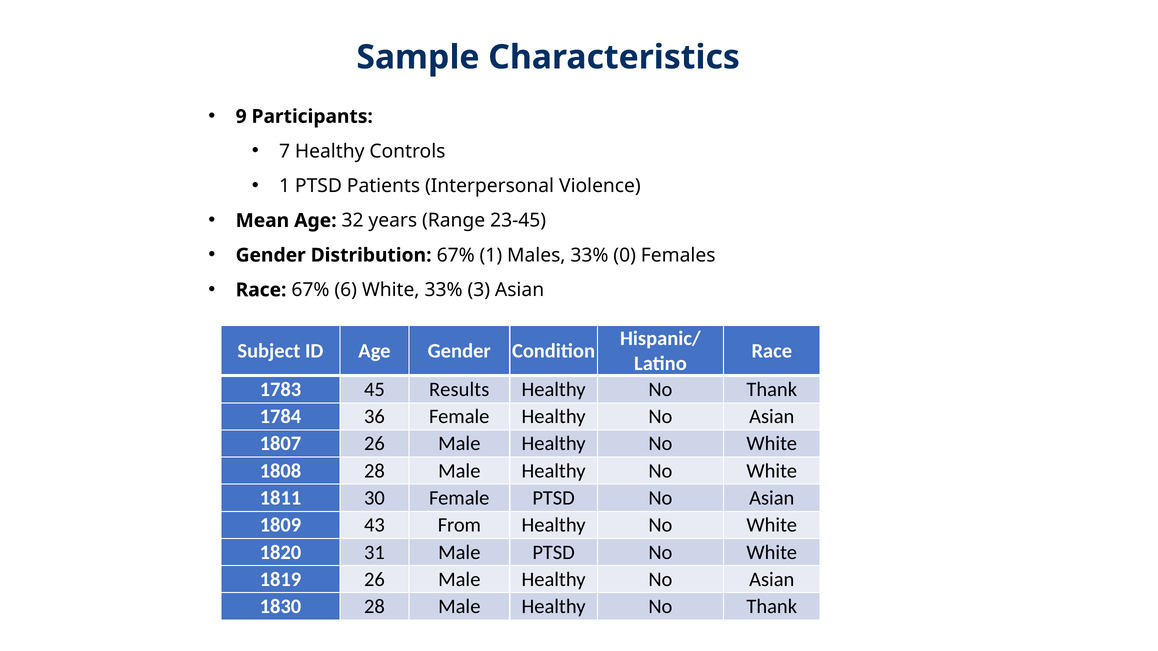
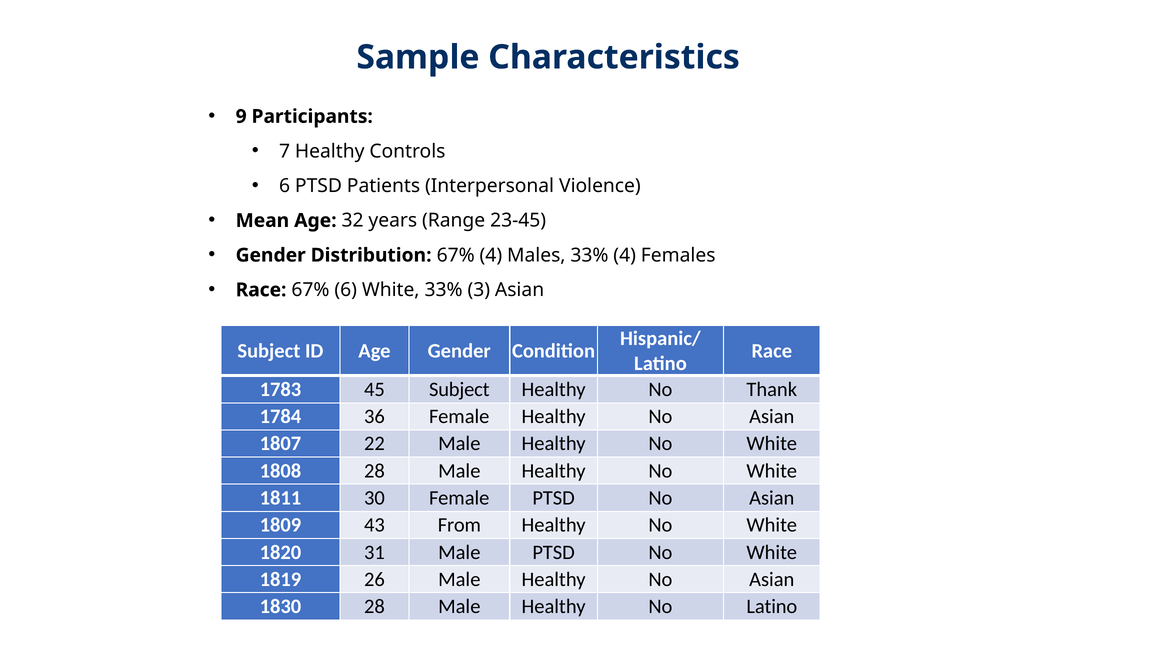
1: 1 -> 6 (285, 186)
67% 1: 1 -> 4 (491, 255)
33% 0: 0 -> 4 (625, 255)
45 Results: Results -> Subject (459, 390)
1807 26: 26 -> 22 (374, 444)
Male Healthy No Thank: Thank -> Latino (772, 607)
